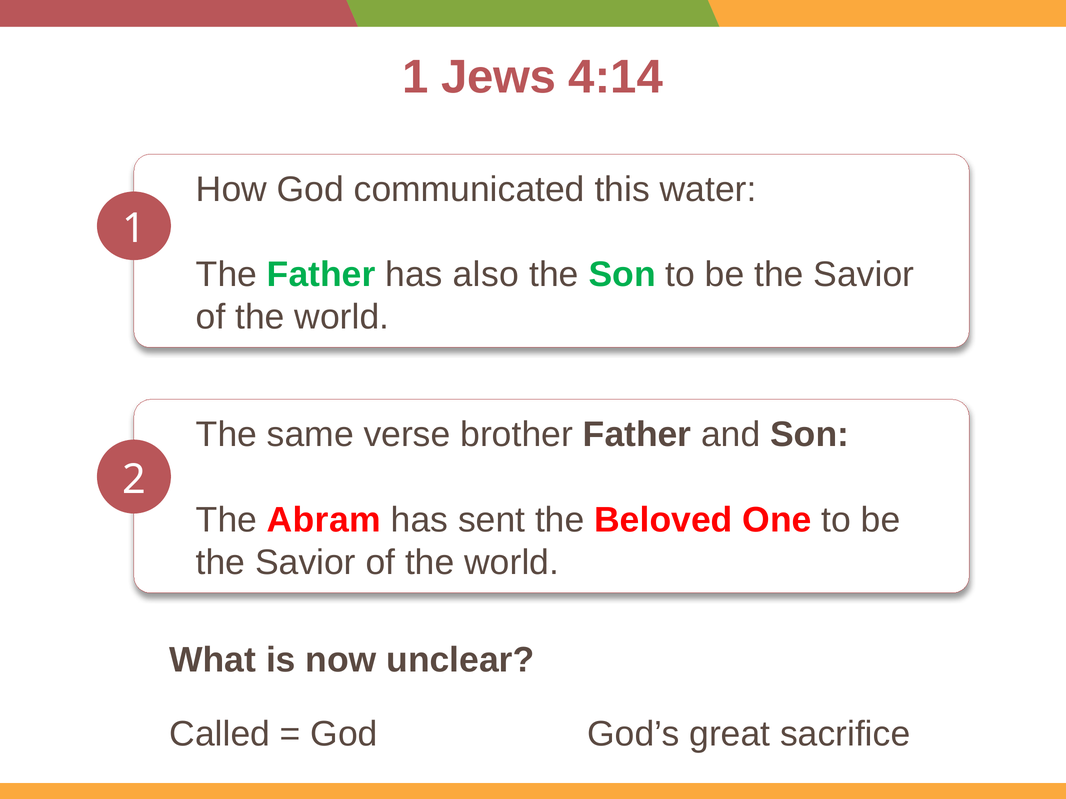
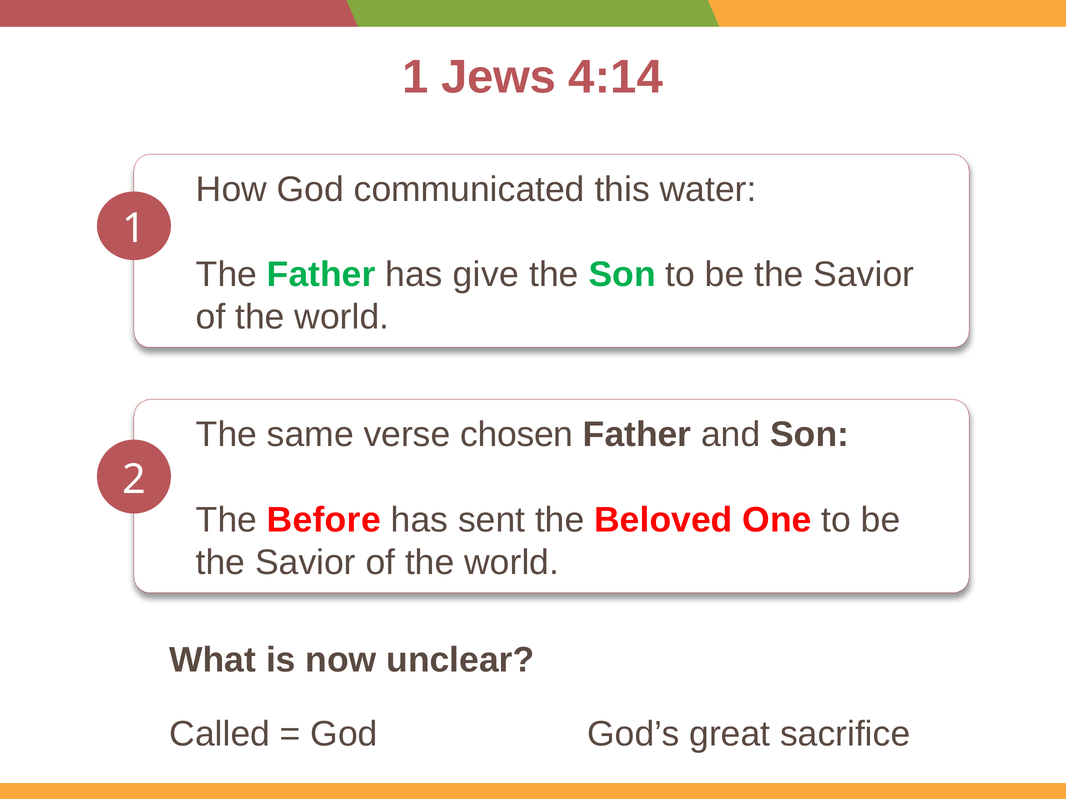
also: also -> give (486, 275)
brother: brother -> chosen (517, 435)
Abram: Abram -> Before (324, 520)
